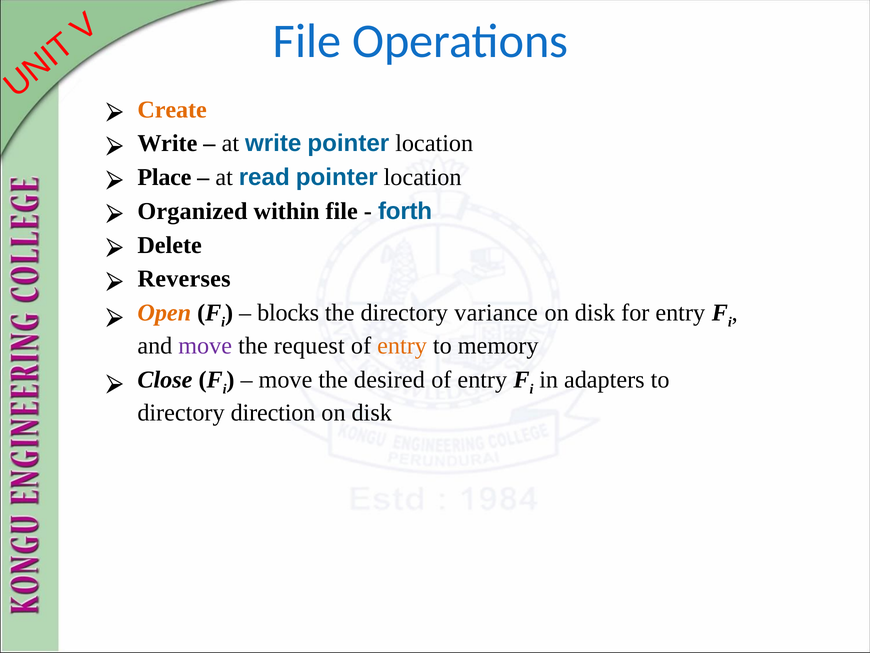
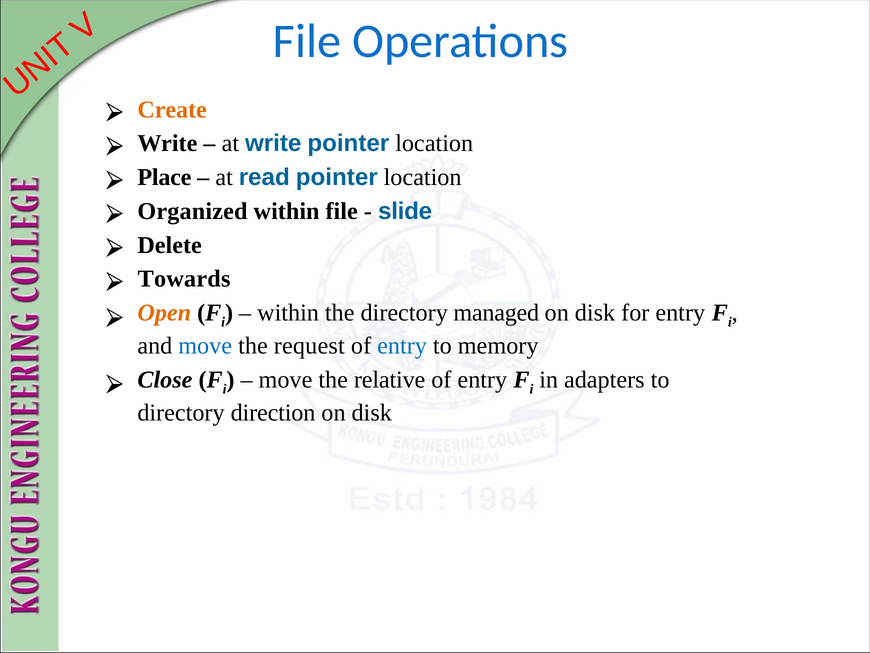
forth: forth -> slide (405, 211)
Reverses: Reverses -> Towards (184, 279)
blocks: blocks -> within (288, 313)
variance: variance -> managed (496, 313)
move colour: purple -> blue (205, 345)
entry colour: orange -> blue (402, 345)
desired: desired -> relative (390, 379)
